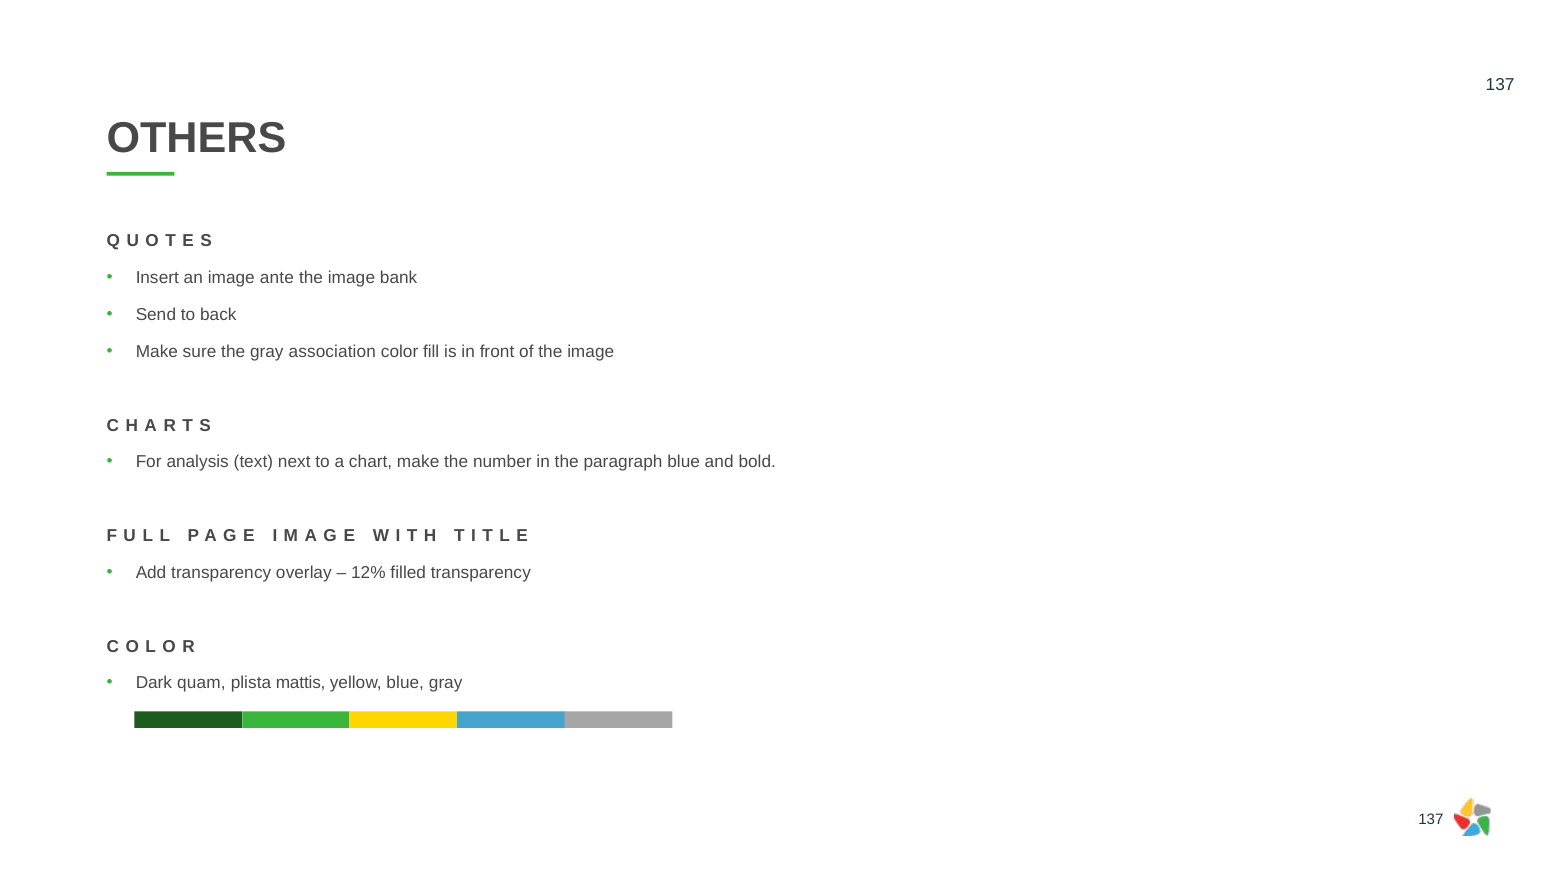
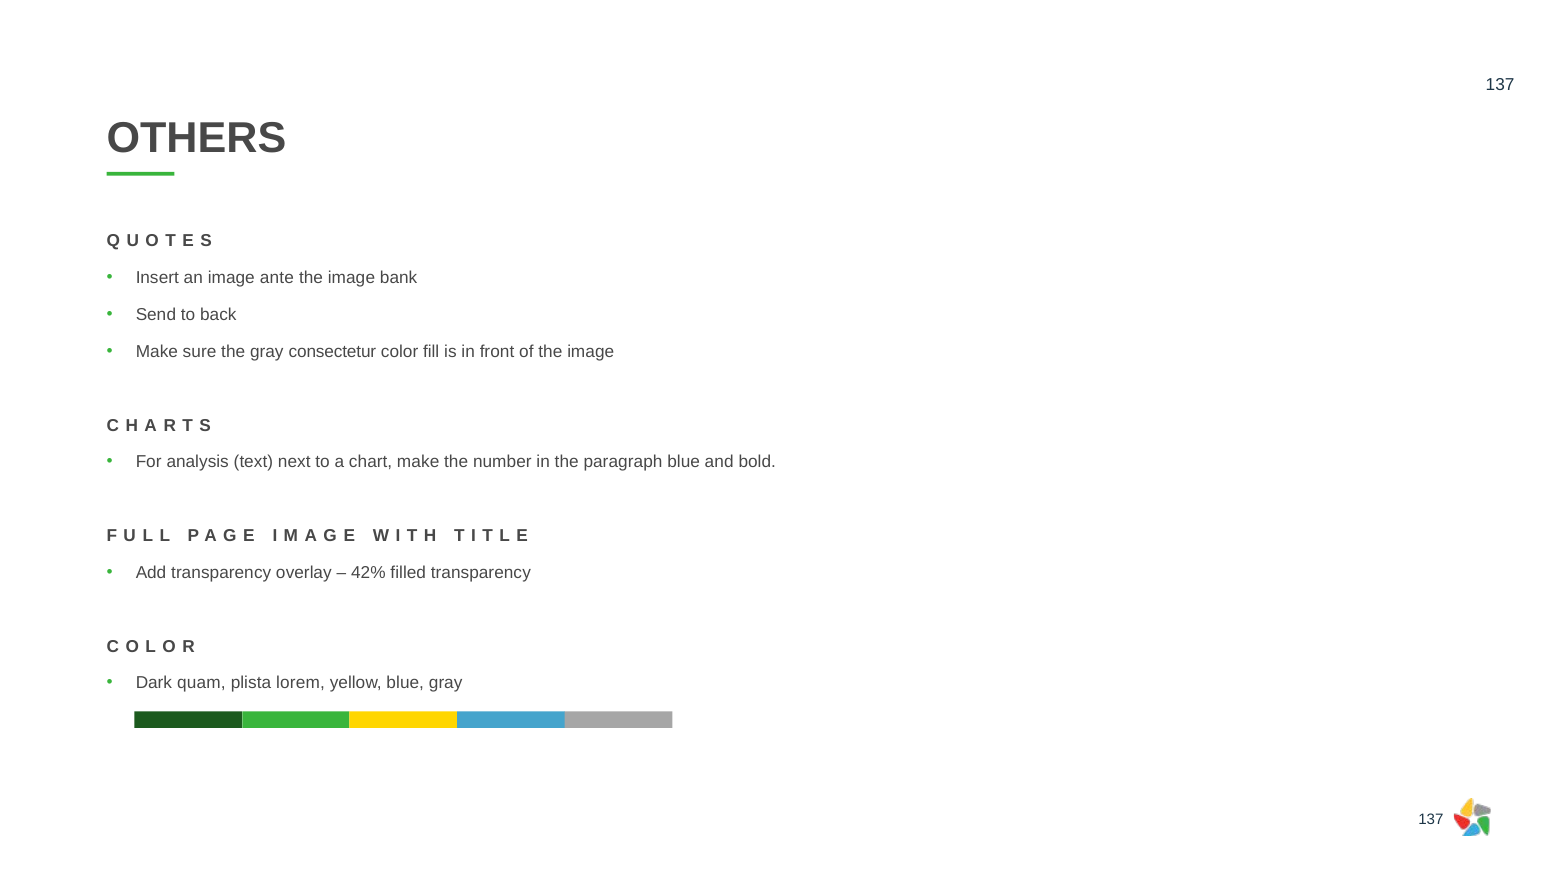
association: association -> consectetur (332, 352)
12%: 12% -> 42% (368, 573)
mattis: mattis -> lorem (300, 683)
